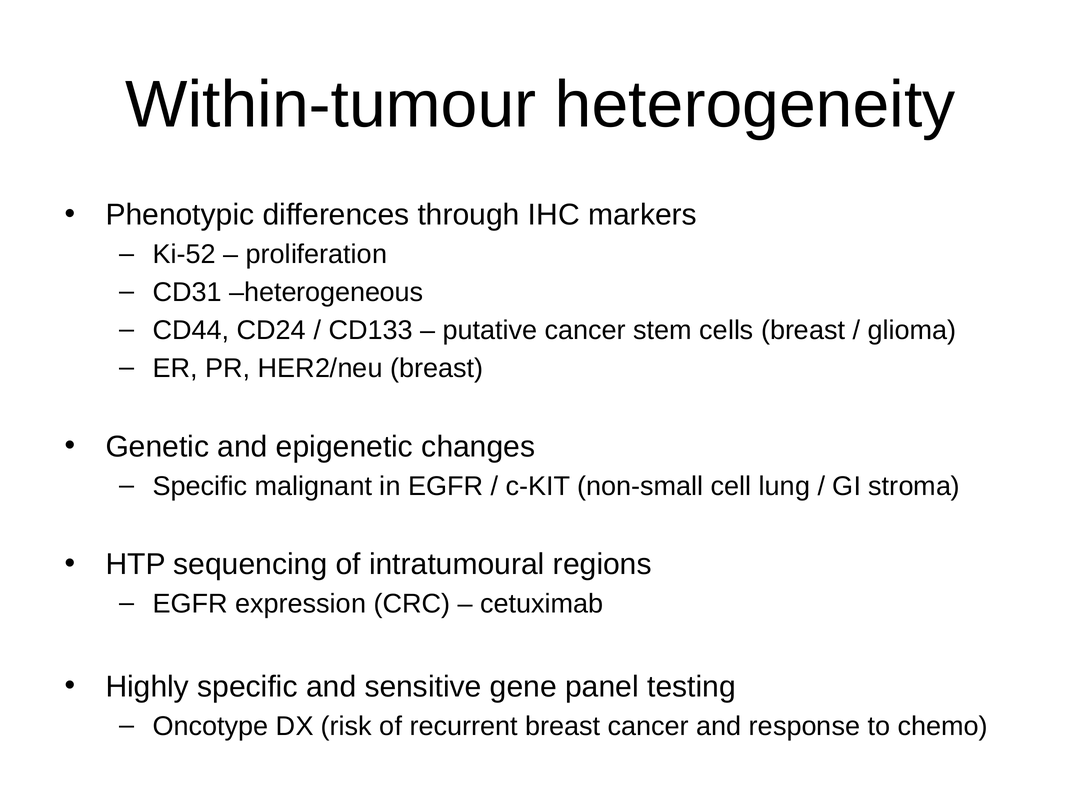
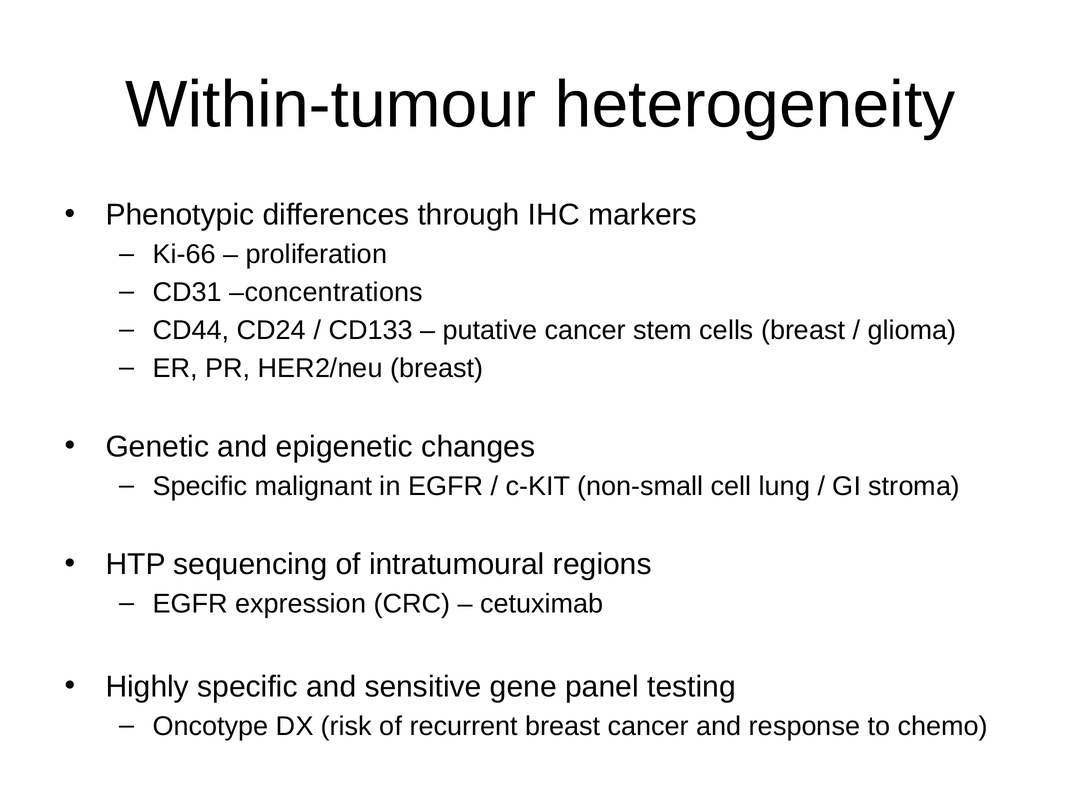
Ki-52: Ki-52 -> Ki-66 (184, 254)
heterogeneous: heterogeneous -> concentrations (326, 292)
